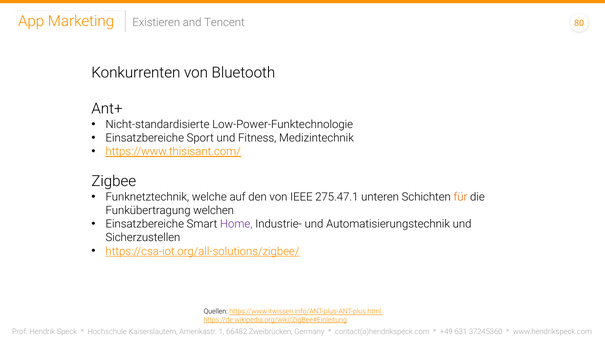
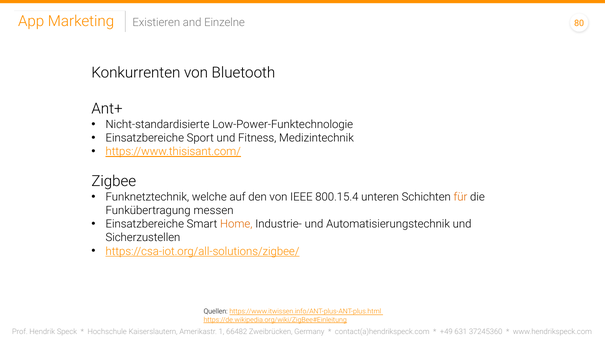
Tencent: Tencent -> Einzelne (224, 22)
275.47.1: 275.47.1 -> 800.15.4 (337, 197)
welchen: welchen -> messen (214, 211)
Home colour: purple -> orange (236, 224)
